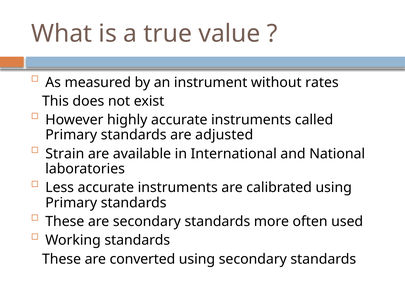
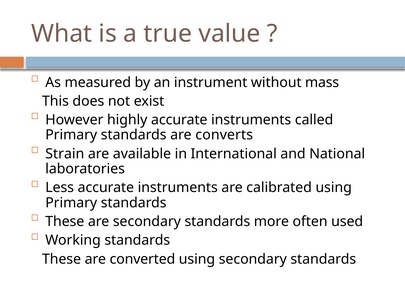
rates: rates -> mass (322, 82)
adjusted: adjusted -> converts (224, 135)
